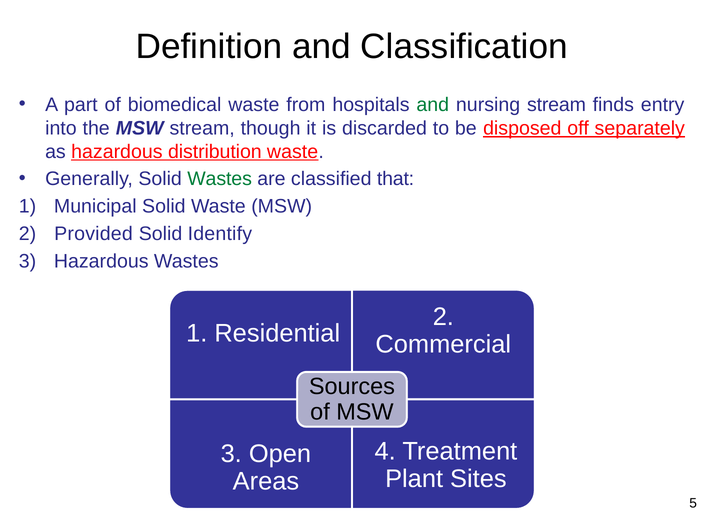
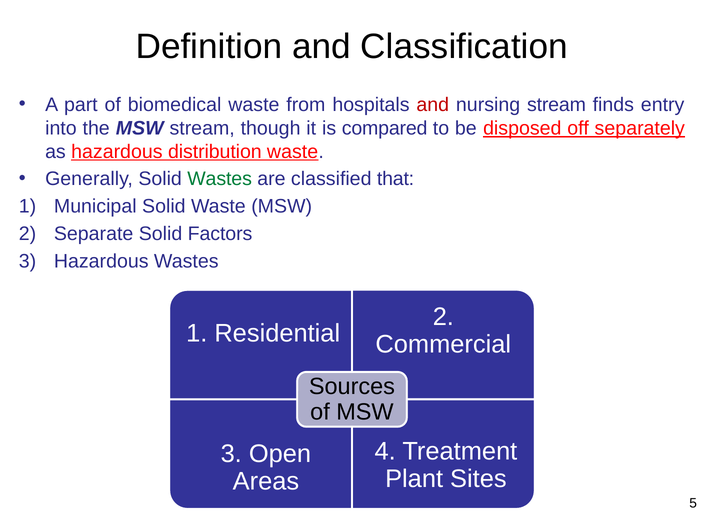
and colour: green -> red (433, 105)
discarded: discarded -> compared (385, 128)
Provided: Provided -> Separate (94, 234)
Identify: Identify -> Factors (220, 234)
